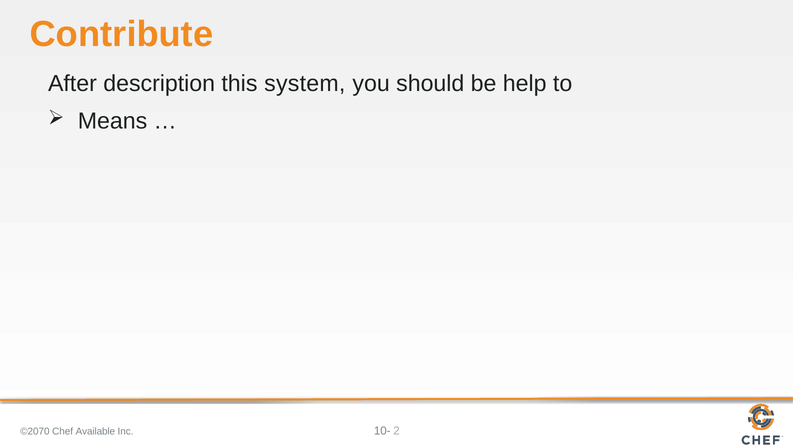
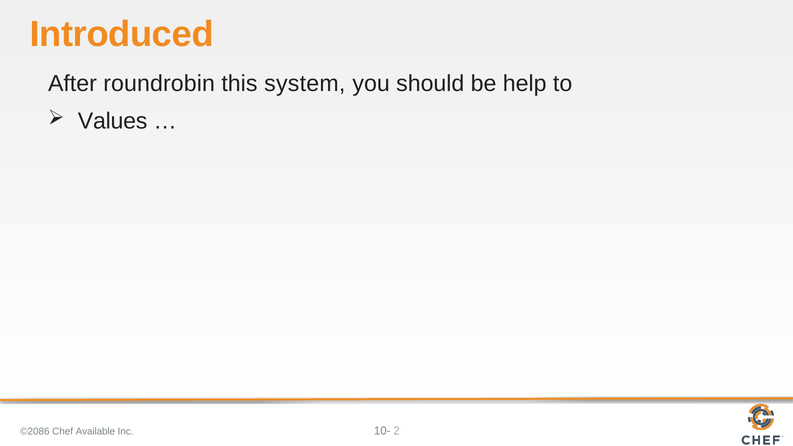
Contribute: Contribute -> Introduced (122, 34)
description: description -> roundrobin (159, 84)
Means: Means -> Values (113, 121)
©2070: ©2070 -> ©2086 (35, 432)
